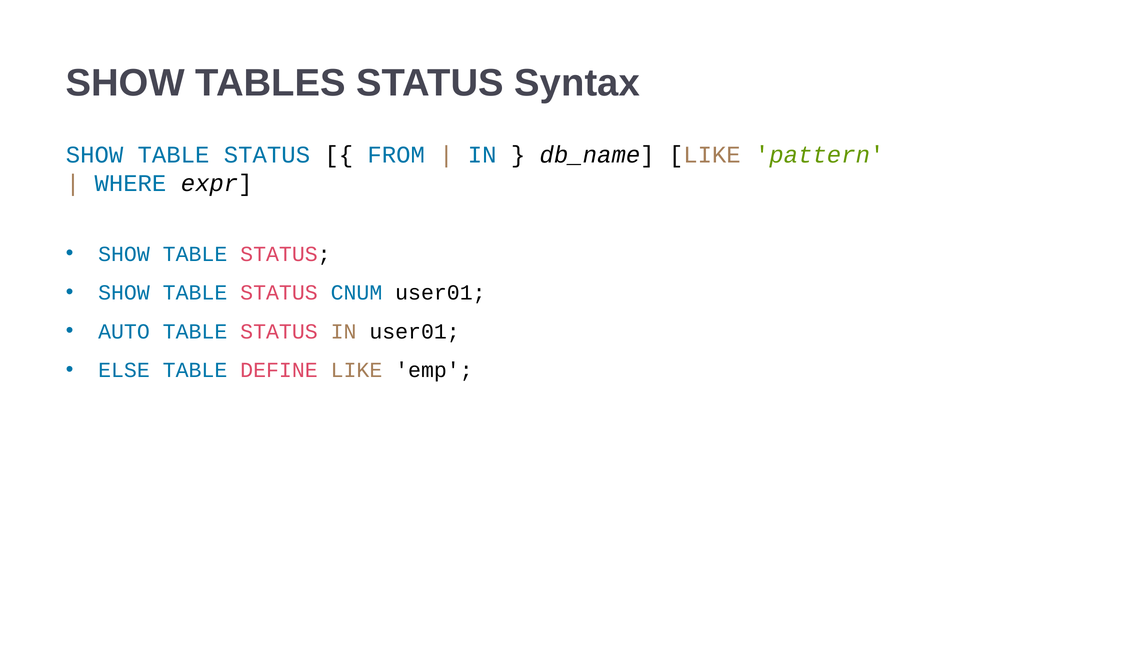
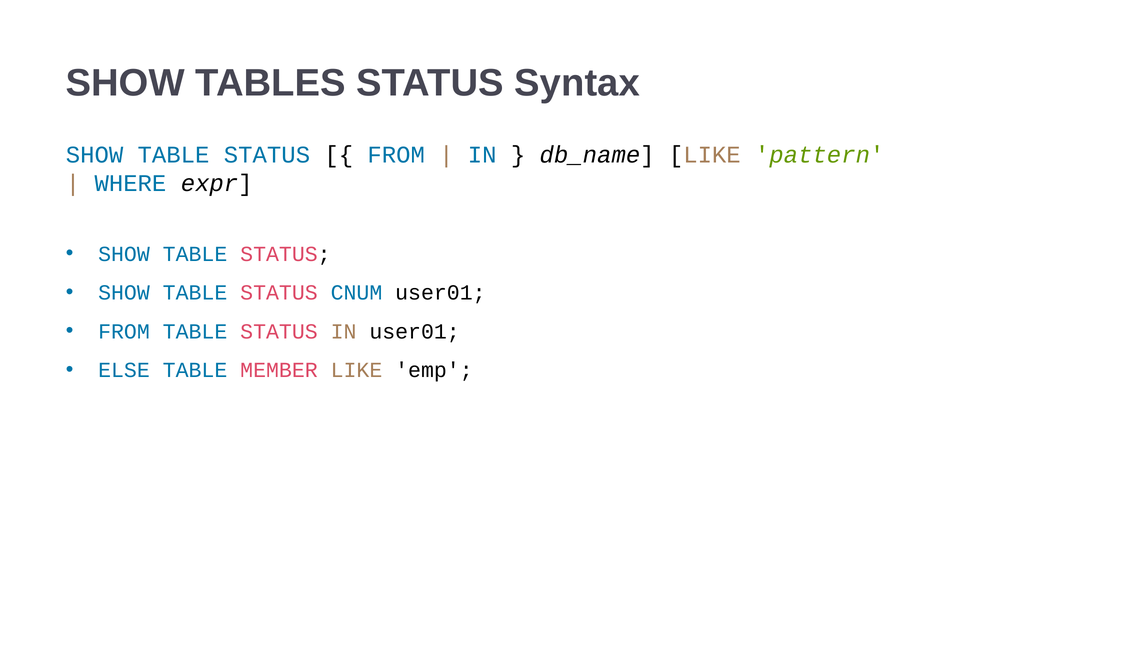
AUTO: AUTO -> FROM (124, 331)
DEFINE: DEFINE -> MEMBER (279, 370)
